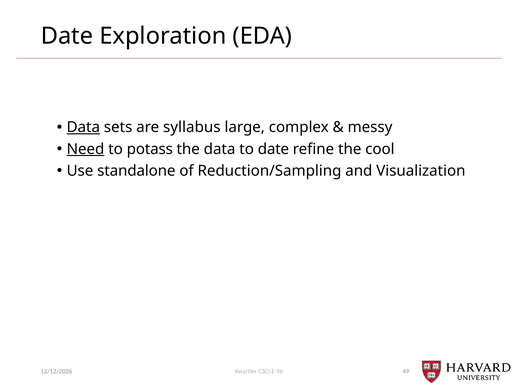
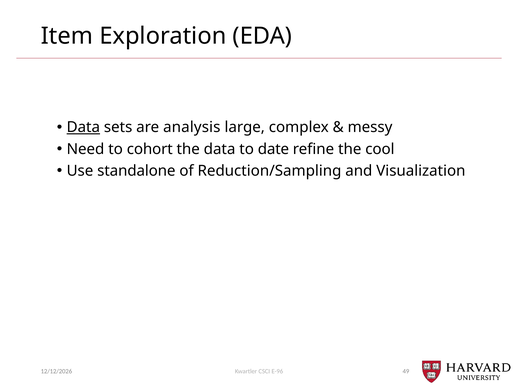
Date: Date -> Item (67, 36)
syllabus: syllabus -> analysis (192, 127)
Need underline: present -> none (85, 149)
potass: potass -> cohort (150, 149)
